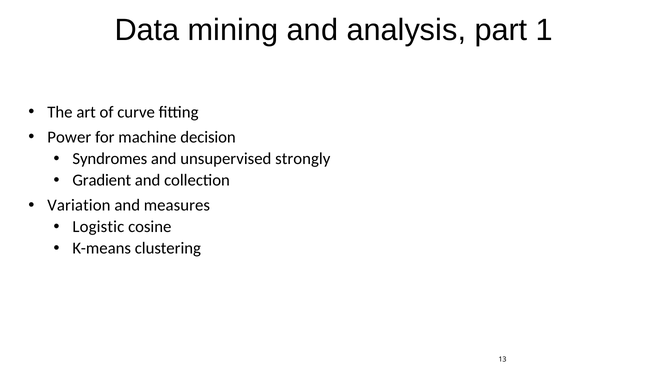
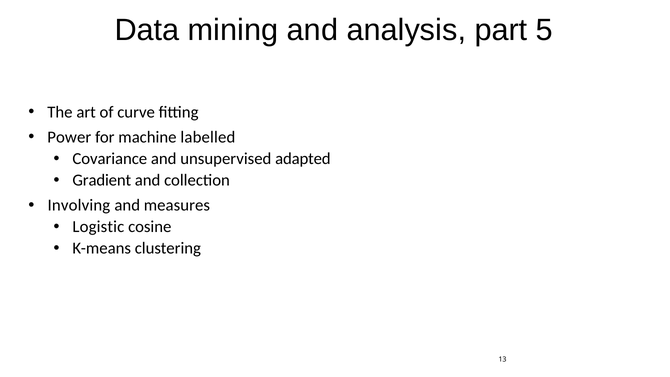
1: 1 -> 5 (544, 30)
decision: decision -> labelled (208, 137)
Syndromes: Syndromes -> Covariance (110, 159)
strongly: strongly -> adapted (303, 159)
Variation: Variation -> Involving (79, 205)
